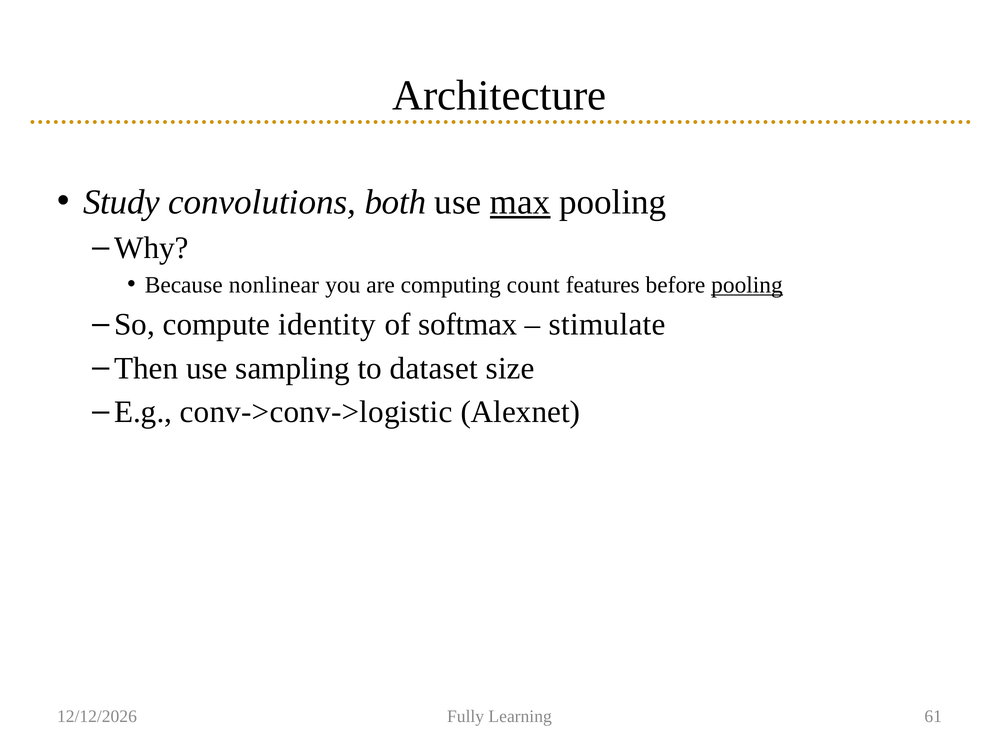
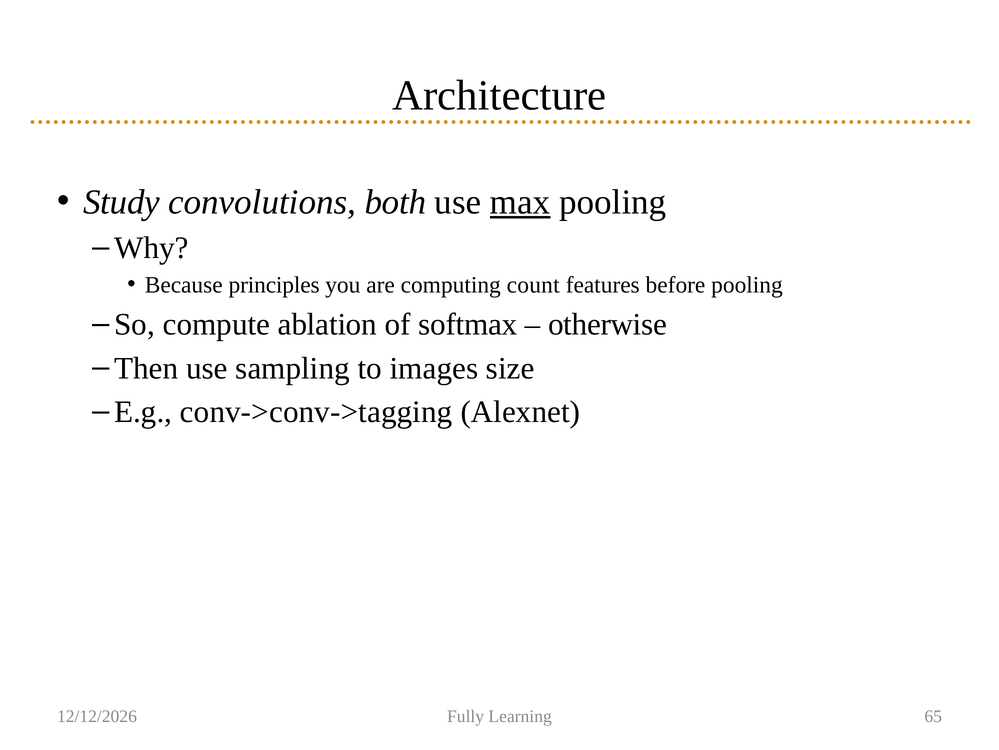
nonlinear: nonlinear -> principles (274, 285)
pooling underline: present -> none (747, 285)
identity: identity -> ablation (327, 324)
stimulate: stimulate -> otherwise (607, 324)
dataset: dataset -> images (434, 368)
conv->conv->logistic: conv->conv->logistic -> conv->conv->tagging (316, 412)
61: 61 -> 65 (933, 716)
